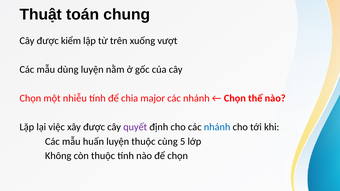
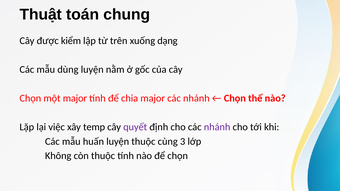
vượt: vượt -> dạng (167, 41)
một nhiễu: nhiễu -> major (75, 98)
xây được: được -> temp (94, 127)
nhánh colour: blue -> purple (217, 127)
5: 5 -> 3 (183, 142)
